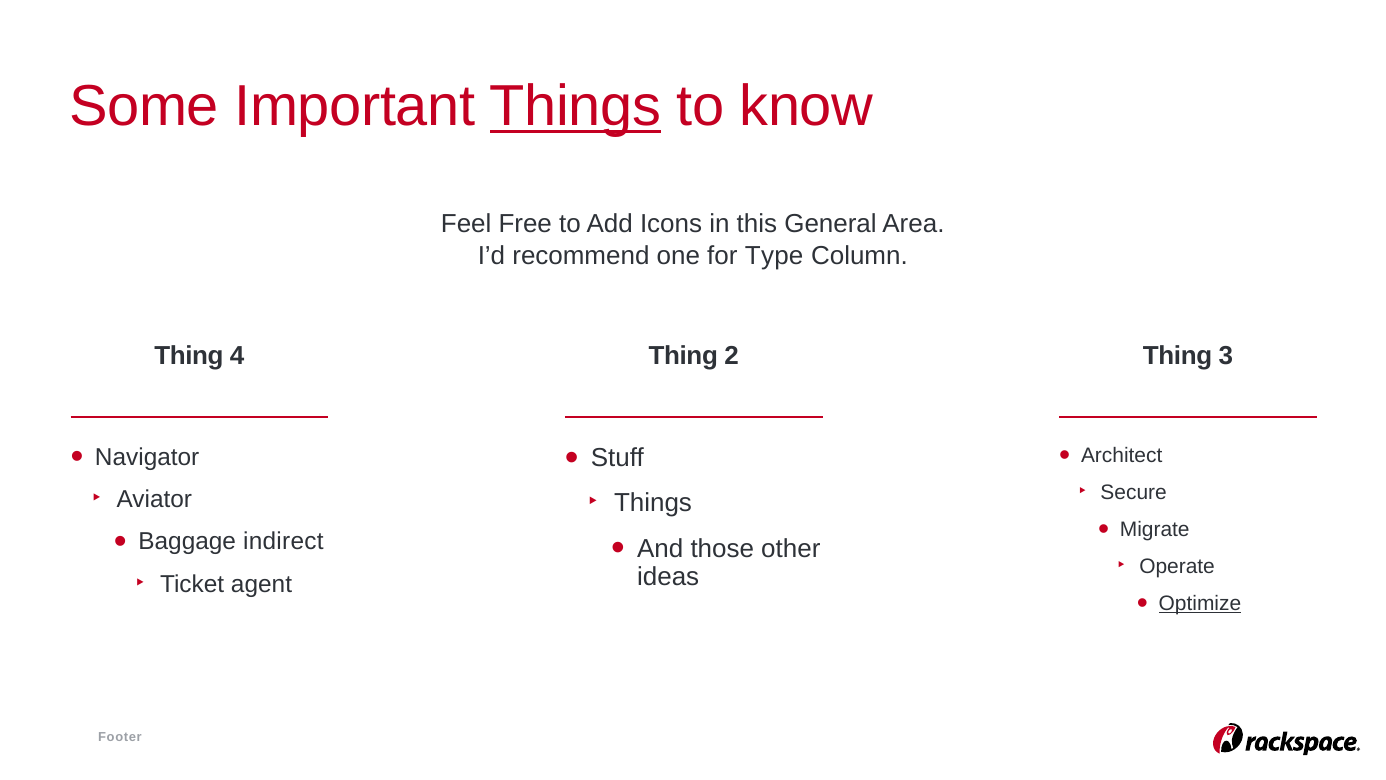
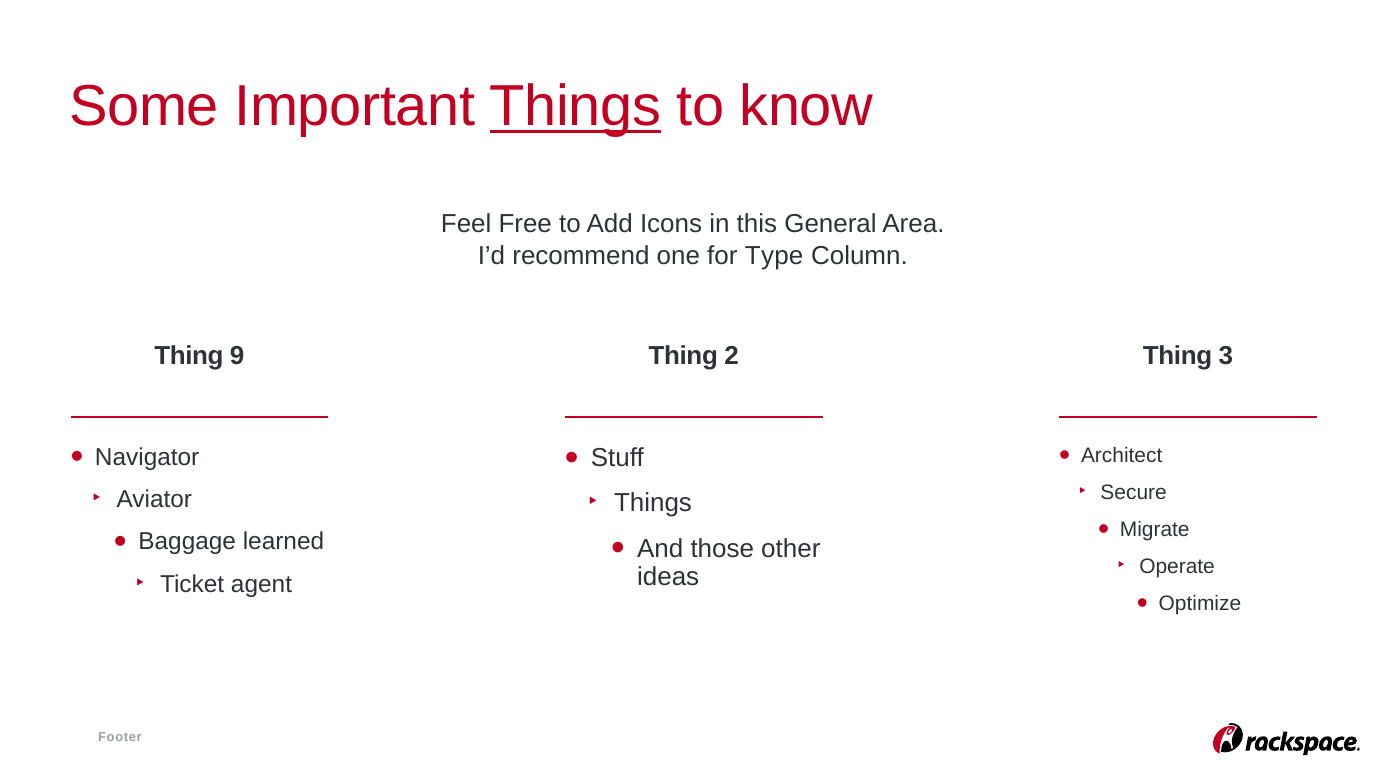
4: 4 -> 9 (237, 356)
indirect: indirect -> learned (283, 541)
Optimize underline: present -> none (1200, 603)
